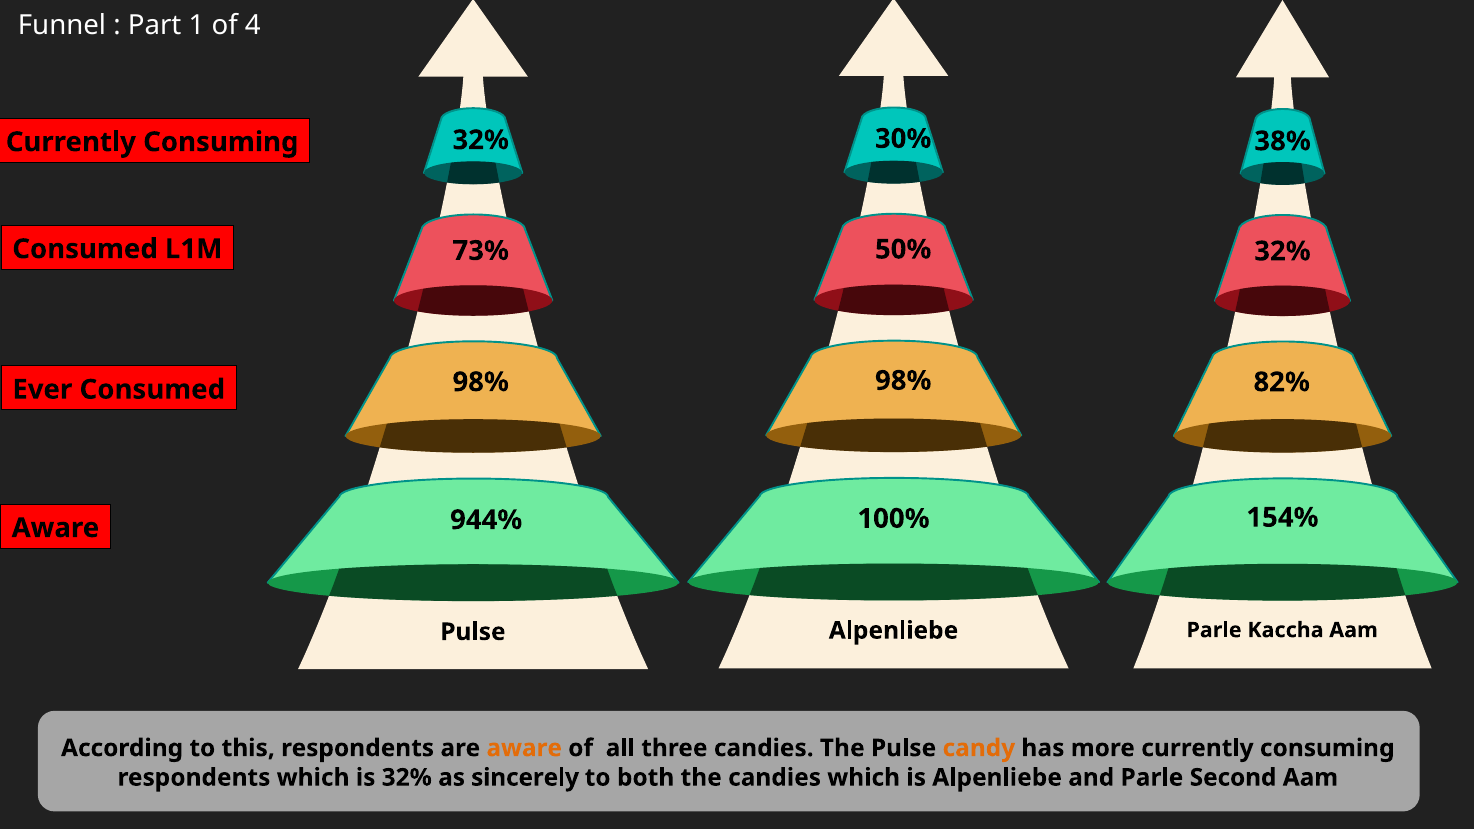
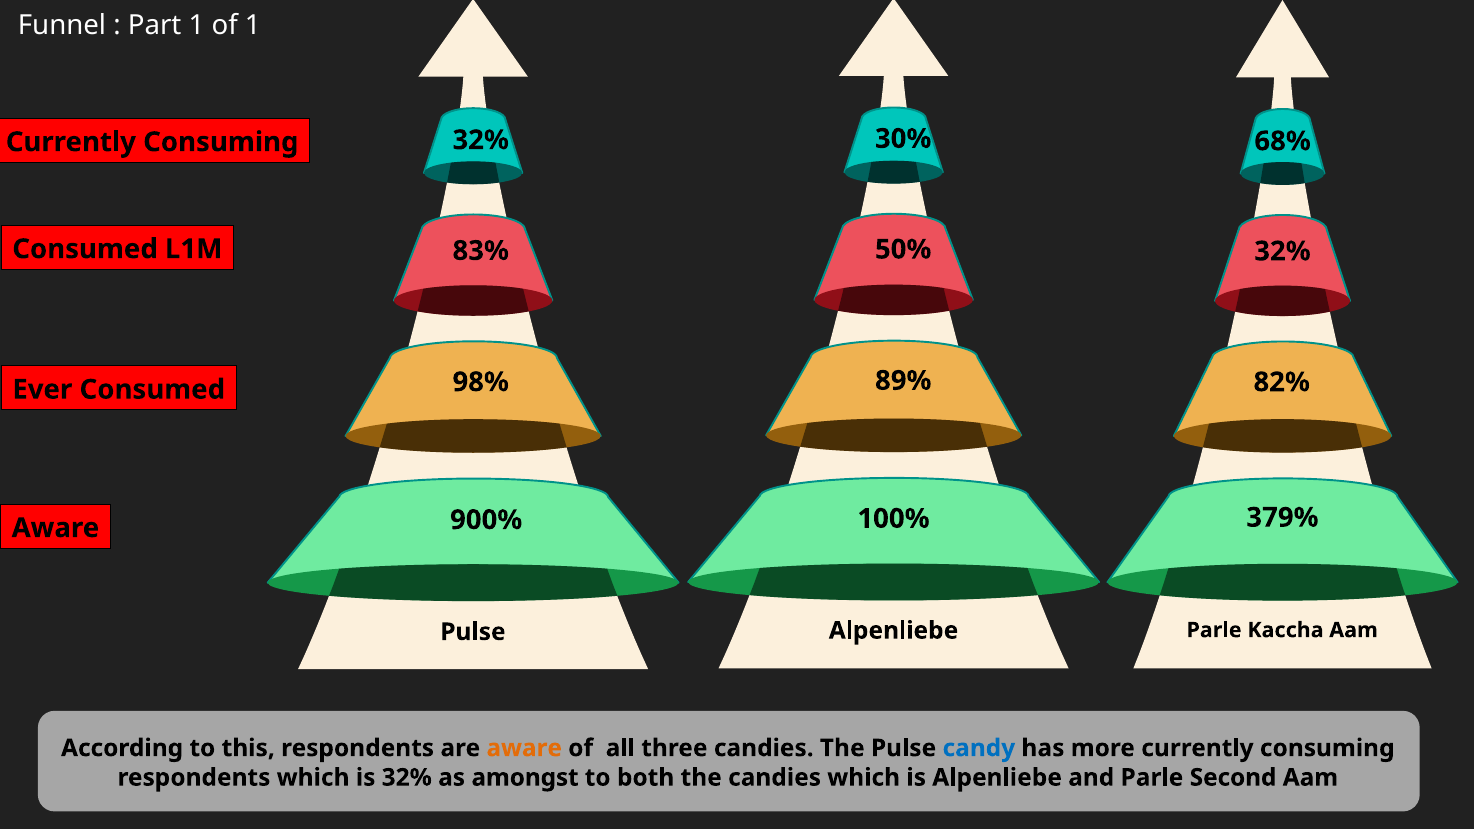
of 4: 4 -> 1 (253, 26)
38%: 38% -> 68% (1283, 141)
73%: 73% -> 83% (481, 251)
98%: 98% -> 89% (903, 381)
154%: 154% -> 379% (1282, 518)
944%: 944% -> 900% (486, 520)
candy colour: orange -> blue (979, 748)
sincerely: sincerely -> amongst (525, 778)
